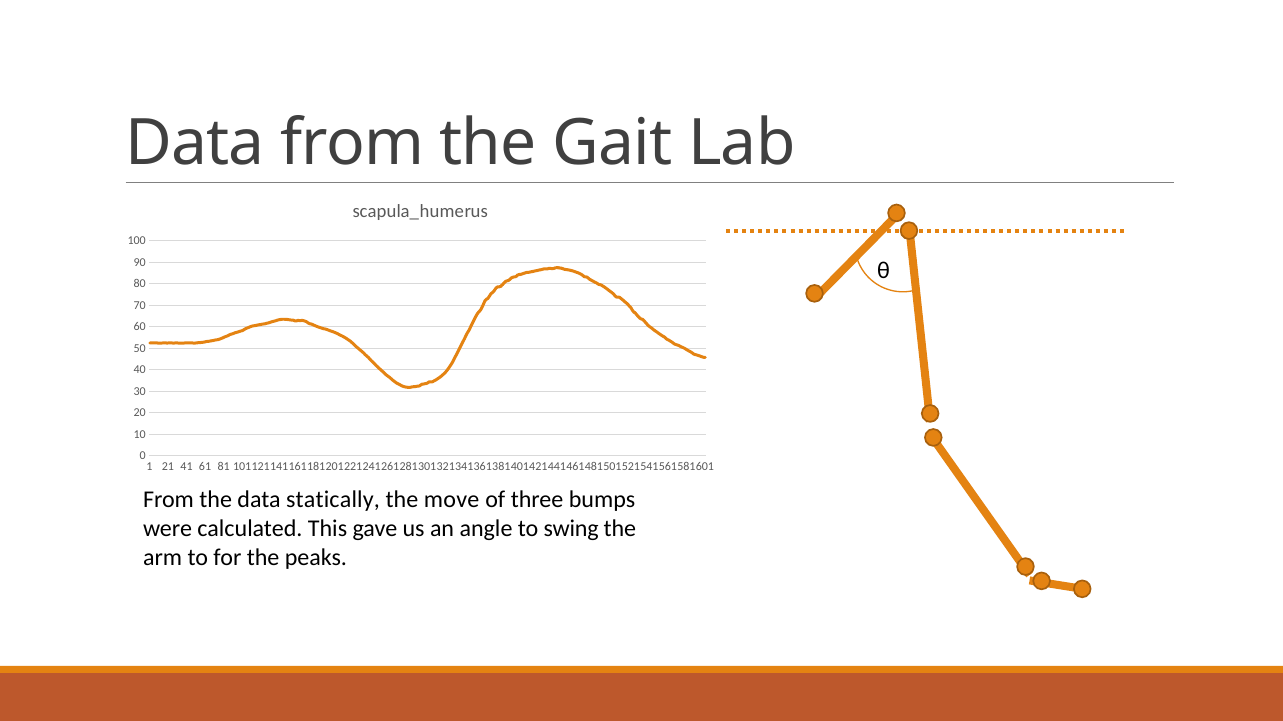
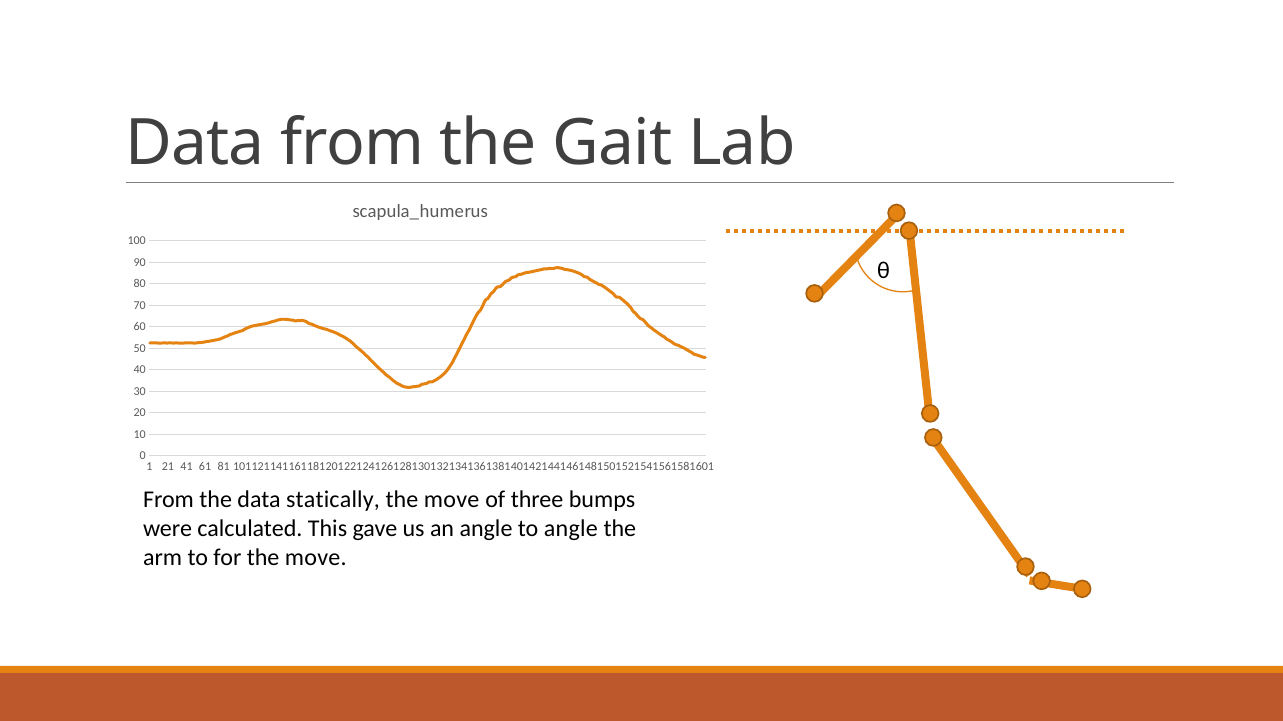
to swing: swing -> angle (571, 529)
for the peaks: peaks -> move (316, 558)
